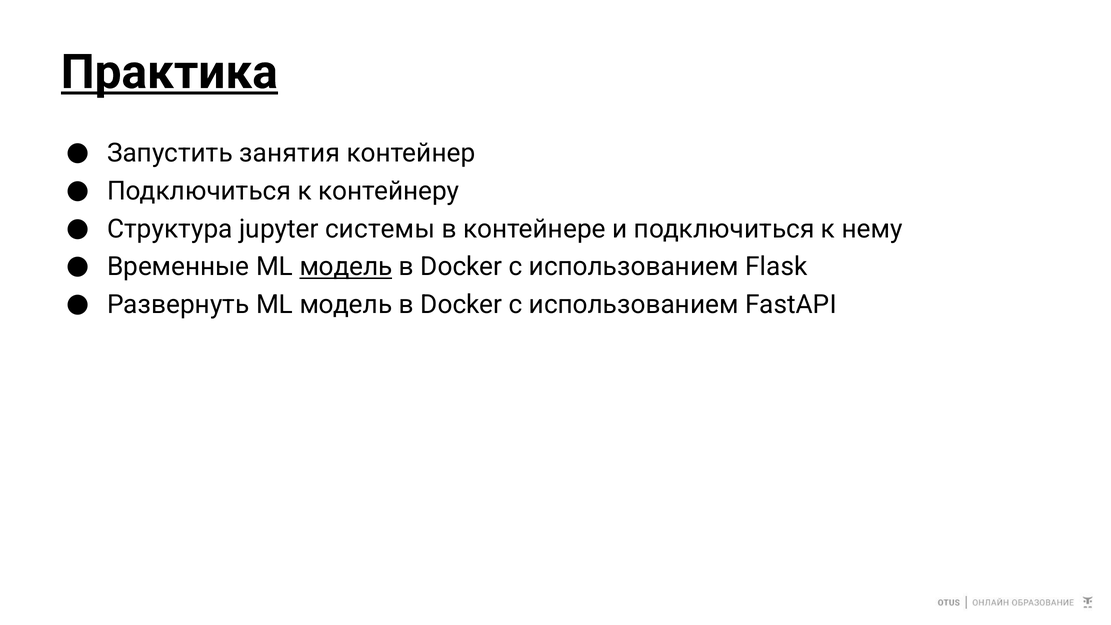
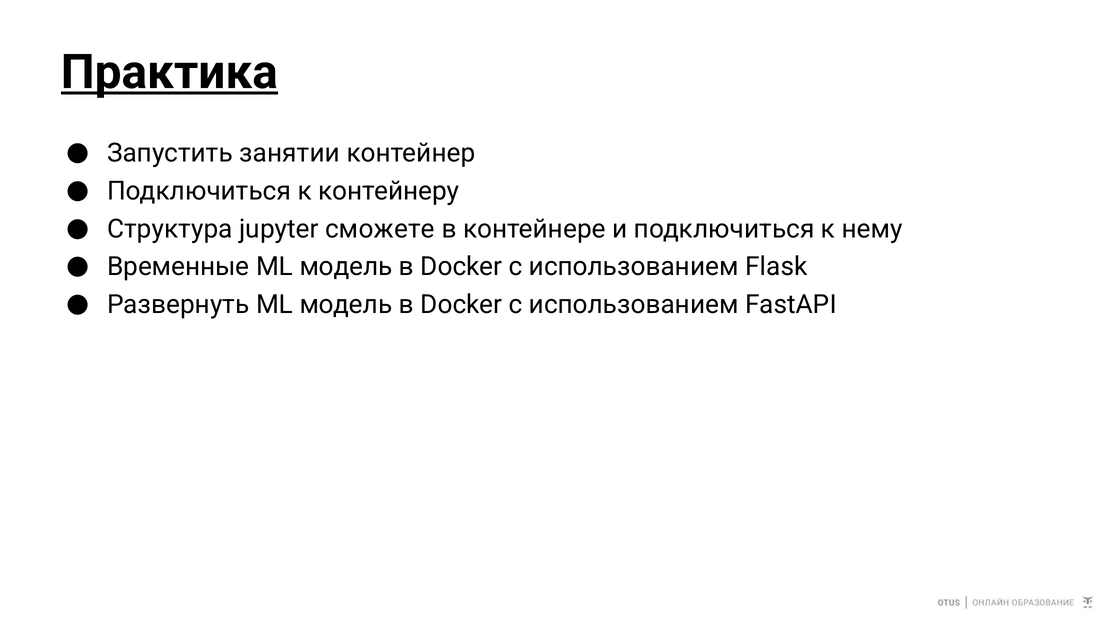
занятия: занятия -> занятии (290, 153)
системы: системы -> сможете (380, 229)
модель underline: present -> none (346, 267)
